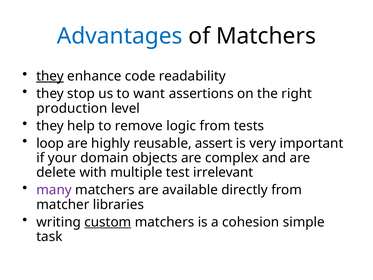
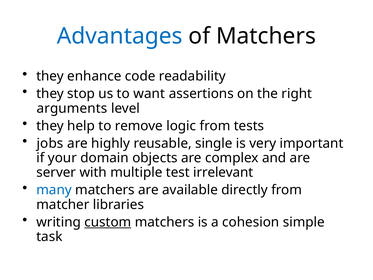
they underline: present -> none (50, 76)
production: production -> arguments (72, 108)
loop: loop -> jobs (50, 143)
assert: assert -> single (214, 143)
delete: delete -> server (56, 172)
many colour: purple -> blue (54, 190)
